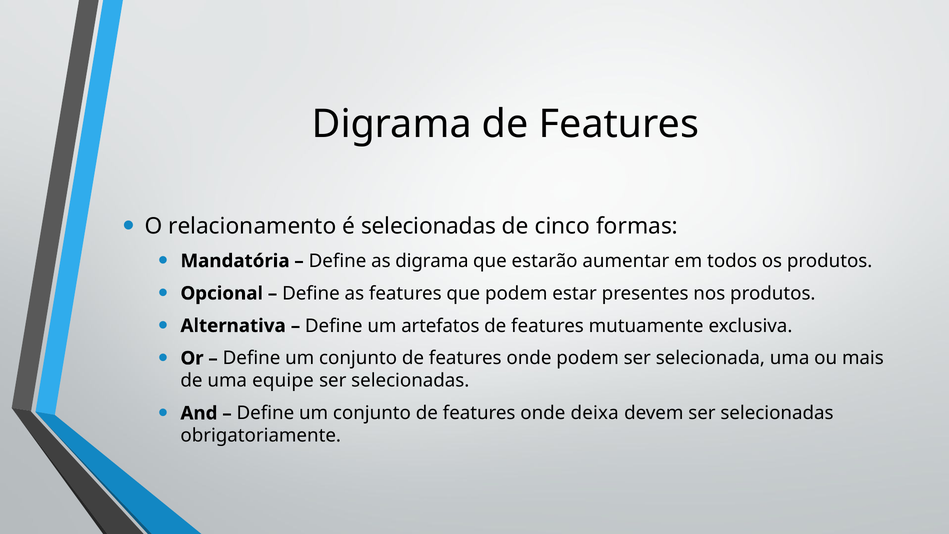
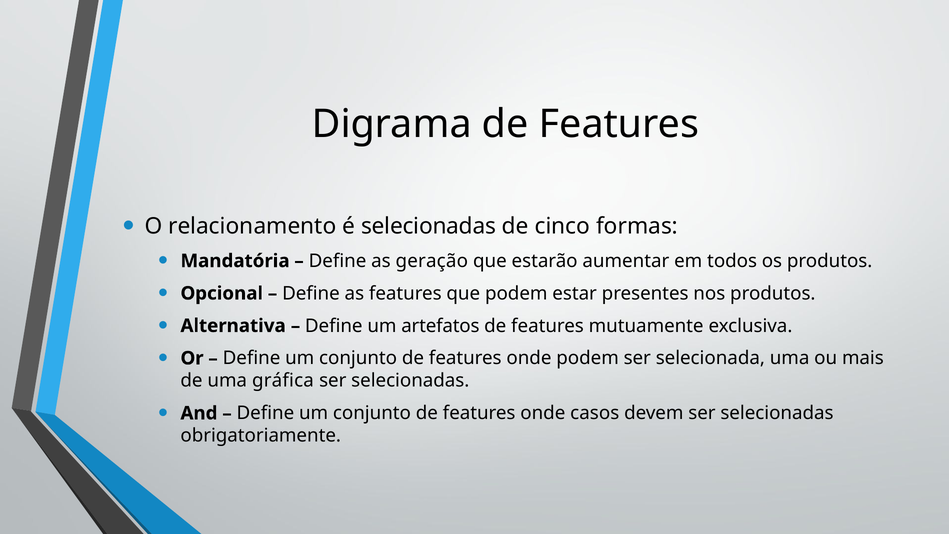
as digrama: digrama -> geração (432, 261)
equipe: equipe -> gráfica (283, 381)
deixa: deixa -> casos (595, 413)
